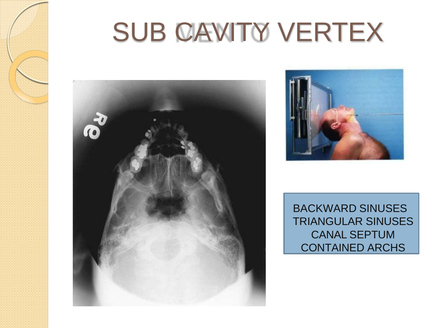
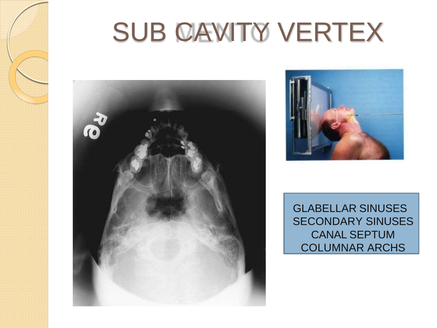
BACKWARD: BACKWARD -> GLABELLAR (325, 208)
TRIANGULAR: TRIANGULAR -> SECONDARY (328, 222)
CONTAINED: CONTAINED -> COLUMNAR (333, 248)
